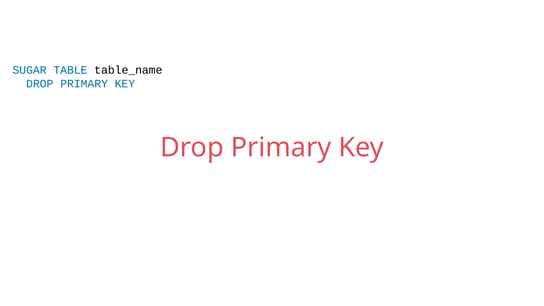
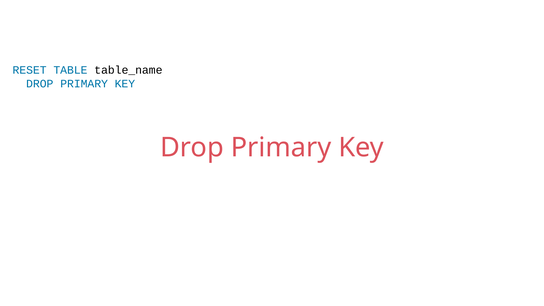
SUGAR: SUGAR -> RESET (30, 70)
